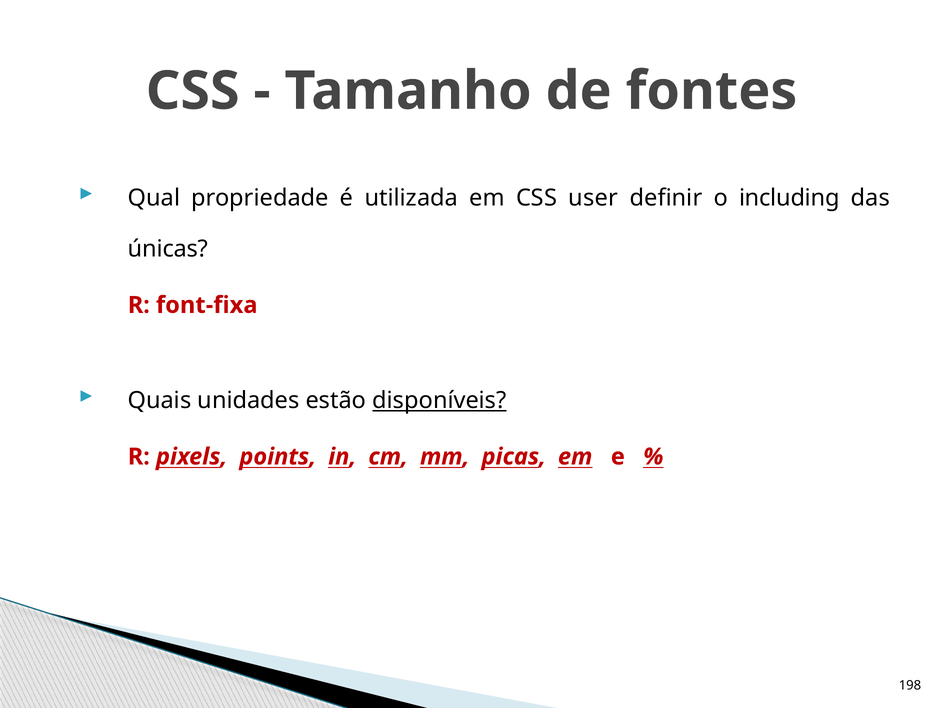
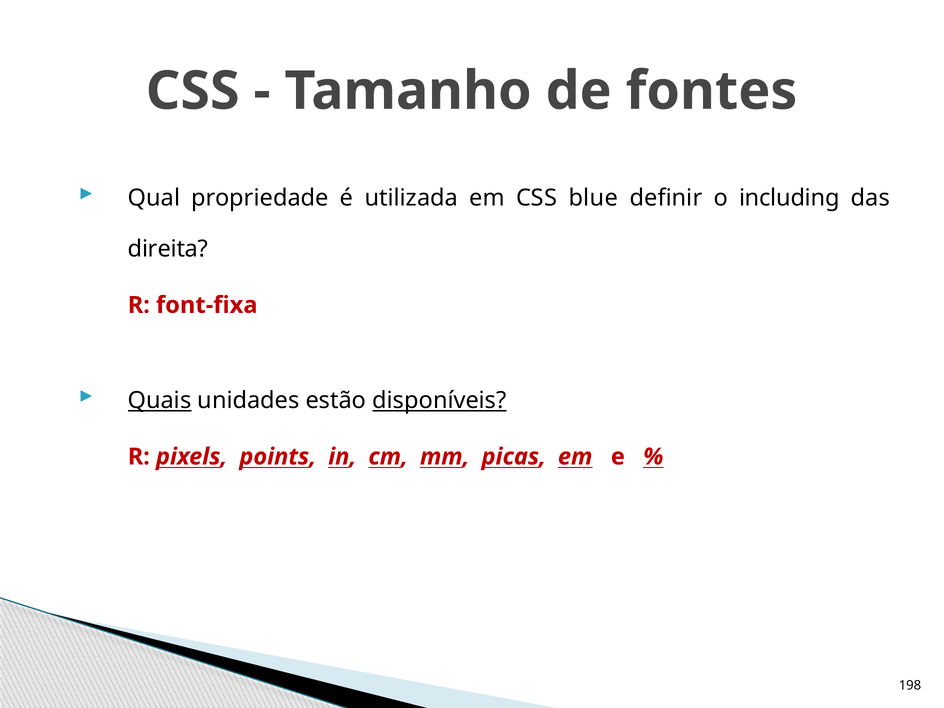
user: user -> blue (593, 198)
únicas: únicas -> direita (168, 249)
Quais underline: none -> present (160, 401)
